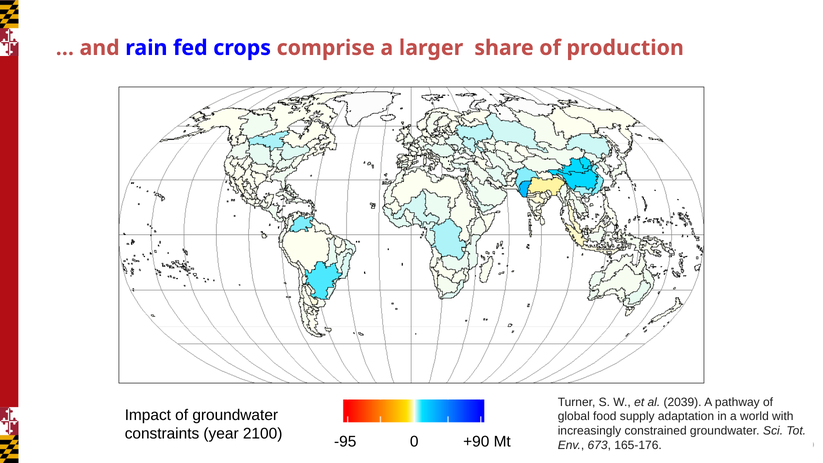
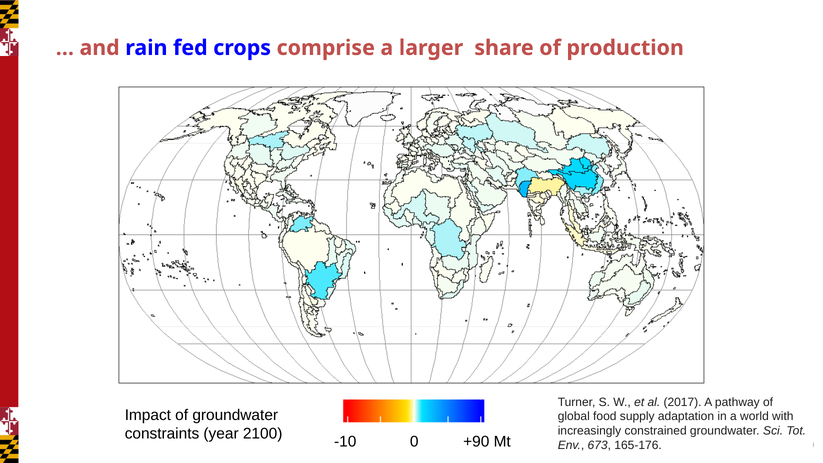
2039: 2039 -> 2017 (683, 402)
-95: -95 -> -10 (345, 442)
